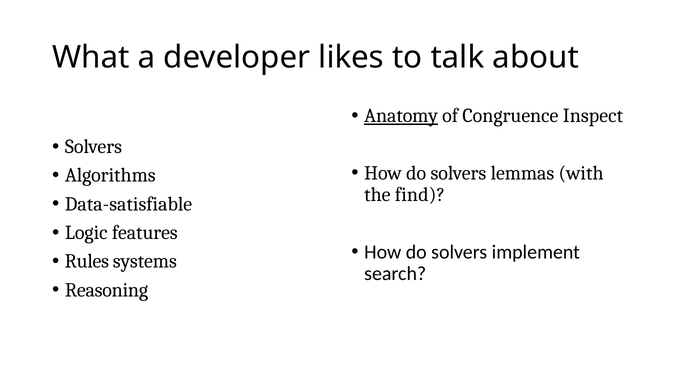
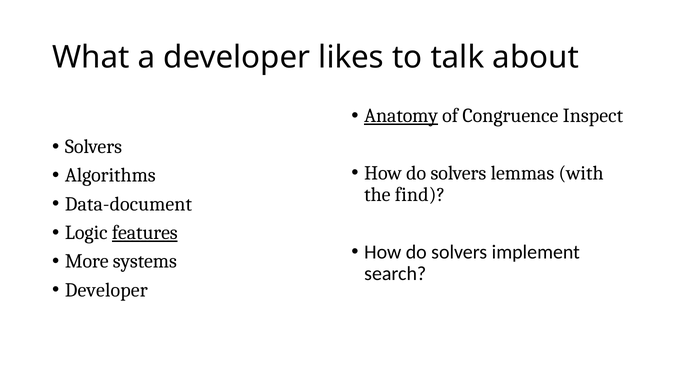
Data-satisfiable: Data-satisfiable -> Data-document (129, 204)
features underline: none -> present (145, 233)
Rules: Rules -> More (87, 261)
Reasoning: Reasoning -> Developer (106, 290)
